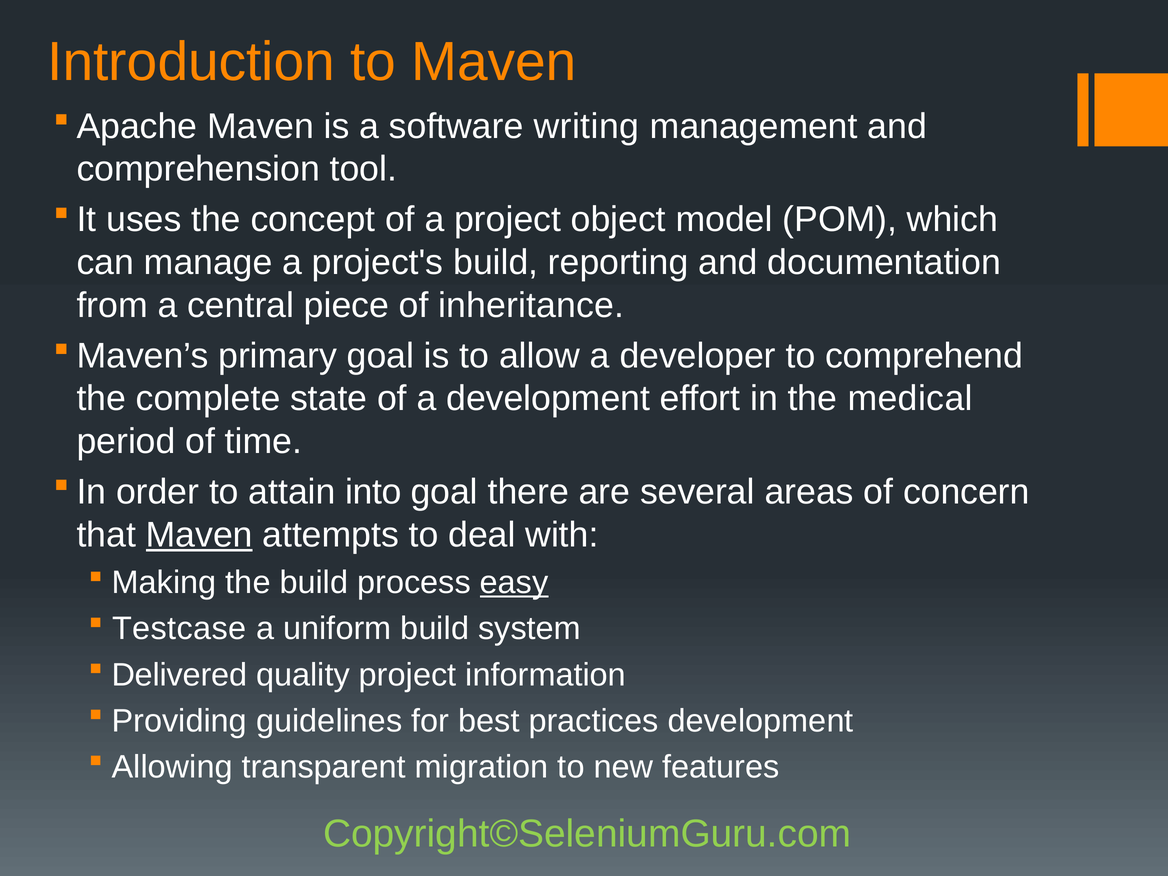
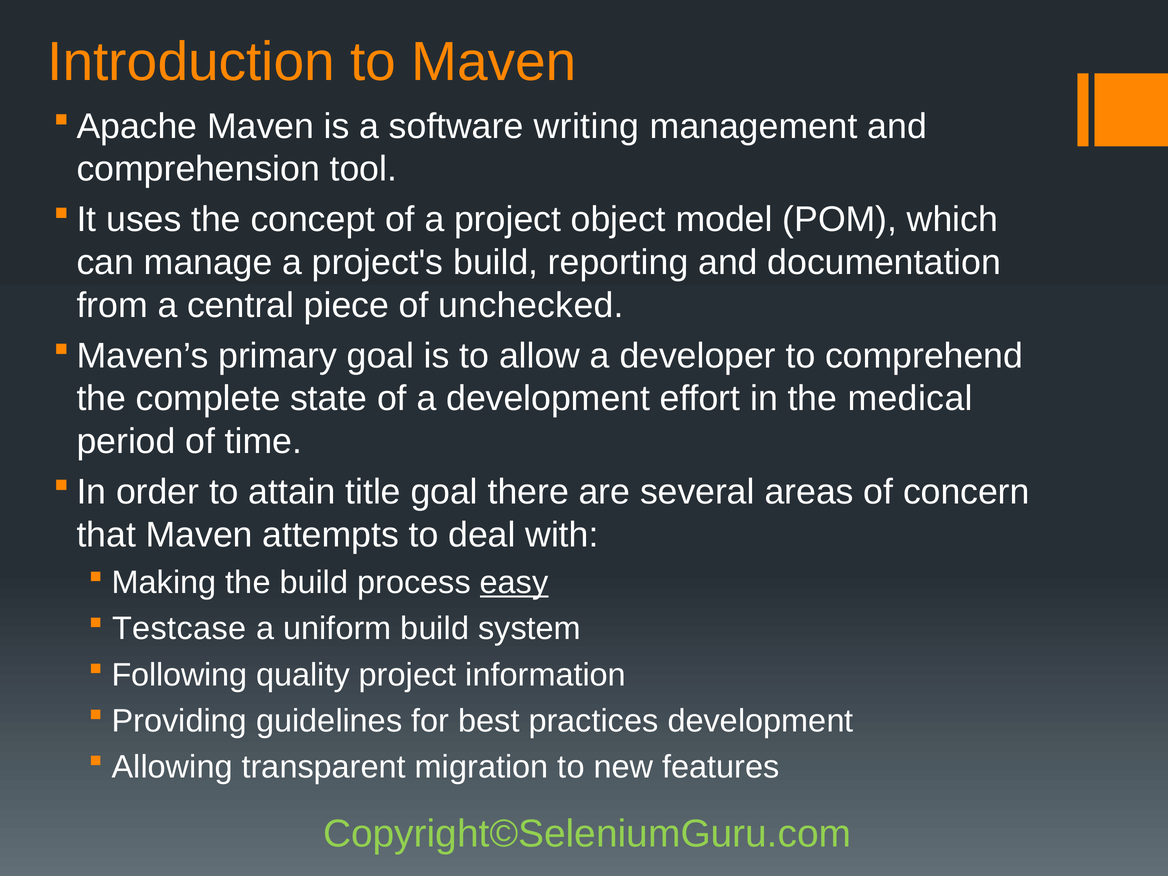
inheritance: inheritance -> unchecked (531, 305)
into: into -> title (373, 492)
Maven underline: present -> none (199, 535)
Delivered: Delivered -> Following (179, 675)
